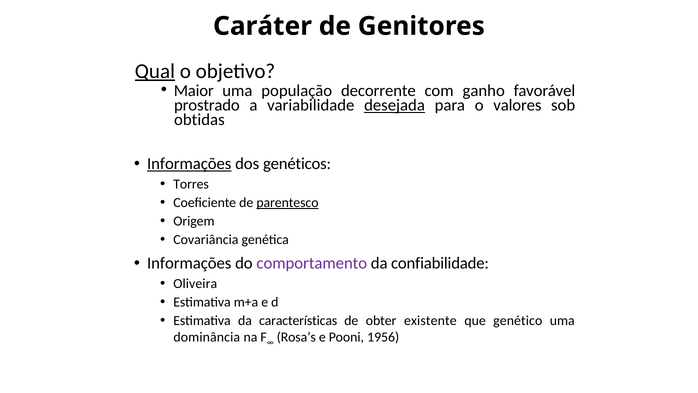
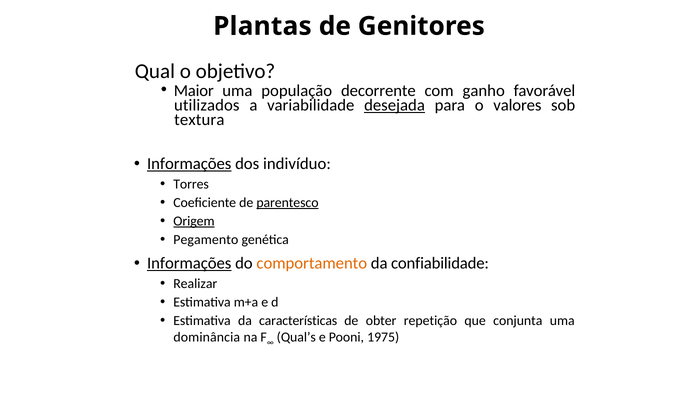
Caráter: Caráter -> Plantas (262, 26)
Qual underline: present -> none (155, 71)
prostrado: prostrado -> utilizados (207, 105)
obtidas: obtidas -> textura (199, 120)
genéticos: genéticos -> indivíduo (297, 164)
Origem underline: none -> present (194, 221)
Covariância: Covariância -> Pegamento (206, 239)
Informações underline: none -> present (189, 263)
comportamento colour: purple -> orange (312, 263)
Oliveira: Oliveira -> Realizar (195, 283)
existente: existente -> repetição (430, 320)
genético: genético -> conjunta (518, 320)
Rosa’s: Rosa’s -> Qual’s (296, 337)
1956: 1956 -> 1975 (383, 337)
